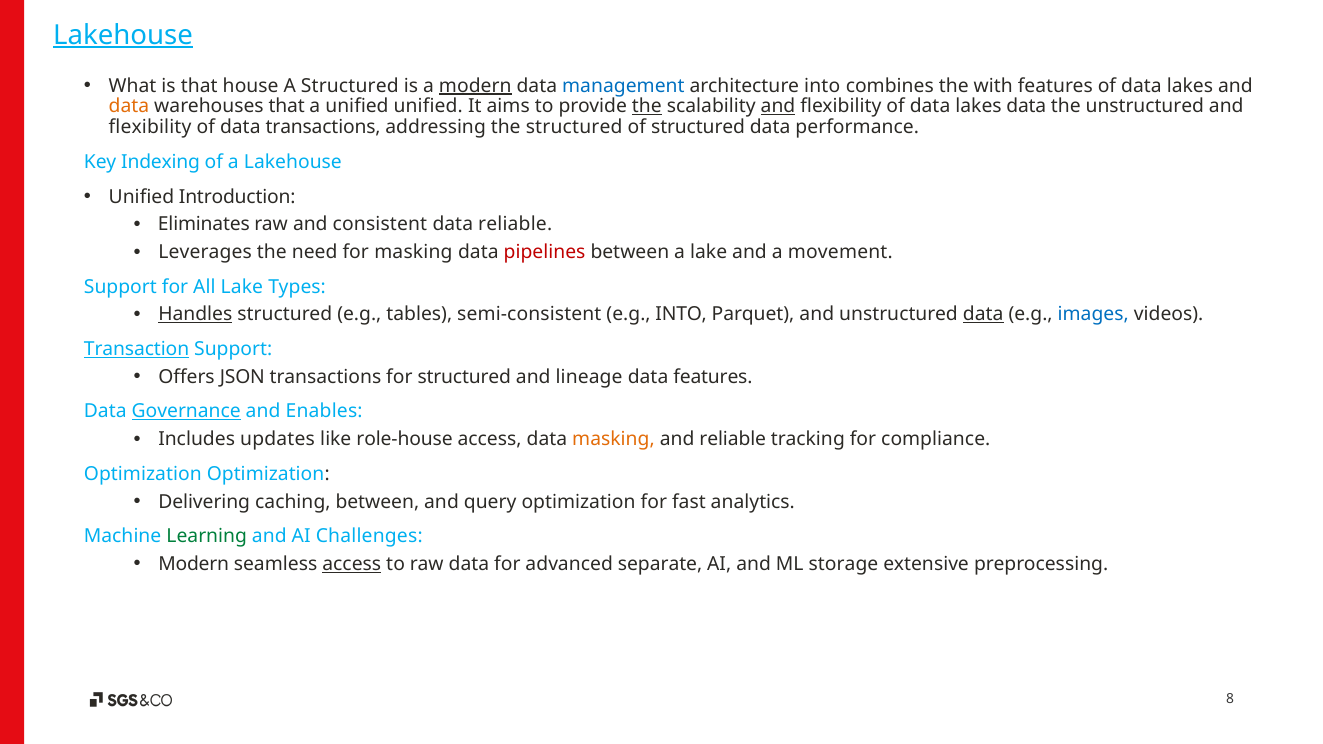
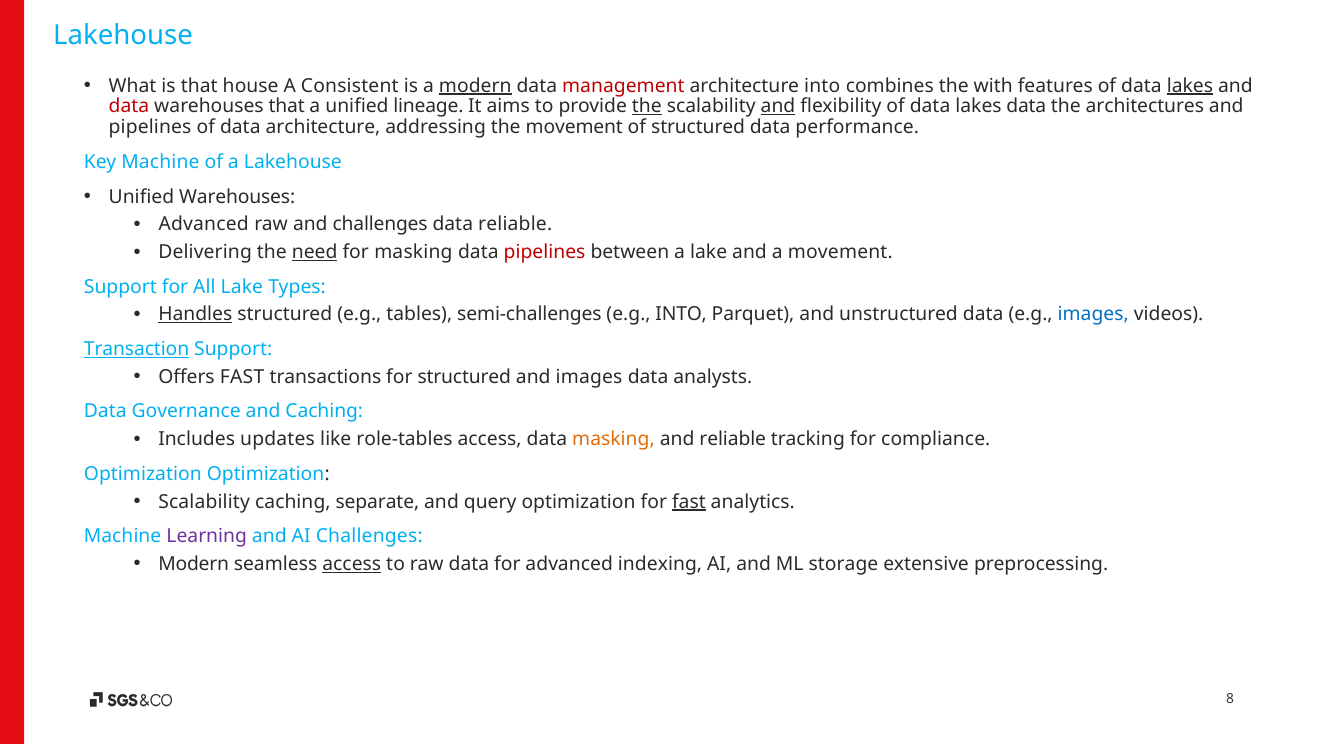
Lakehouse underline: present -> none (123, 35)
A Structured: Structured -> Consistent (350, 86)
management colour: blue -> red (623, 86)
lakes underline: none -> present (1190, 86)
data colour: orange -> red (129, 107)
unified unified: unified -> lineage (428, 107)
the unstructured: unstructured -> architectures (1145, 107)
flexibility: flexibility -> pipelines (150, 127)
data transactions: transactions -> architecture (323, 127)
the structured: structured -> movement (574, 127)
Key Indexing: Indexing -> Machine (160, 162)
Unified Introduction: Introduction -> Warehouses (237, 197)
Eliminates: Eliminates -> Advanced (204, 225)
and consistent: consistent -> challenges (380, 225)
Leverages: Leverages -> Delivering (205, 252)
need underline: none -> present (315, 252)
semi-consistent: semi-consistent -> semi-challenges (529, 315)
data underline: present -> none (983, 315)
Offers JSON: JSON -> FAST (242, 377)
and lineage: lineage -> images (589, 377)
data features: features -> analysts (713, 377)
Governance underline: present -> none (186, 412)
and Enables: Enables -> Caching (324, 412)
role-house: role-house -> role-tables (405, 439)
Delivering: Delivering -> Scalability (204, 502)
caching between: between -> separate (377, 502)
fast underline: none -> present (689, 502)
Learning colour: green -> purple (207, 536)
separate: separate -> indexing (660, 564)
